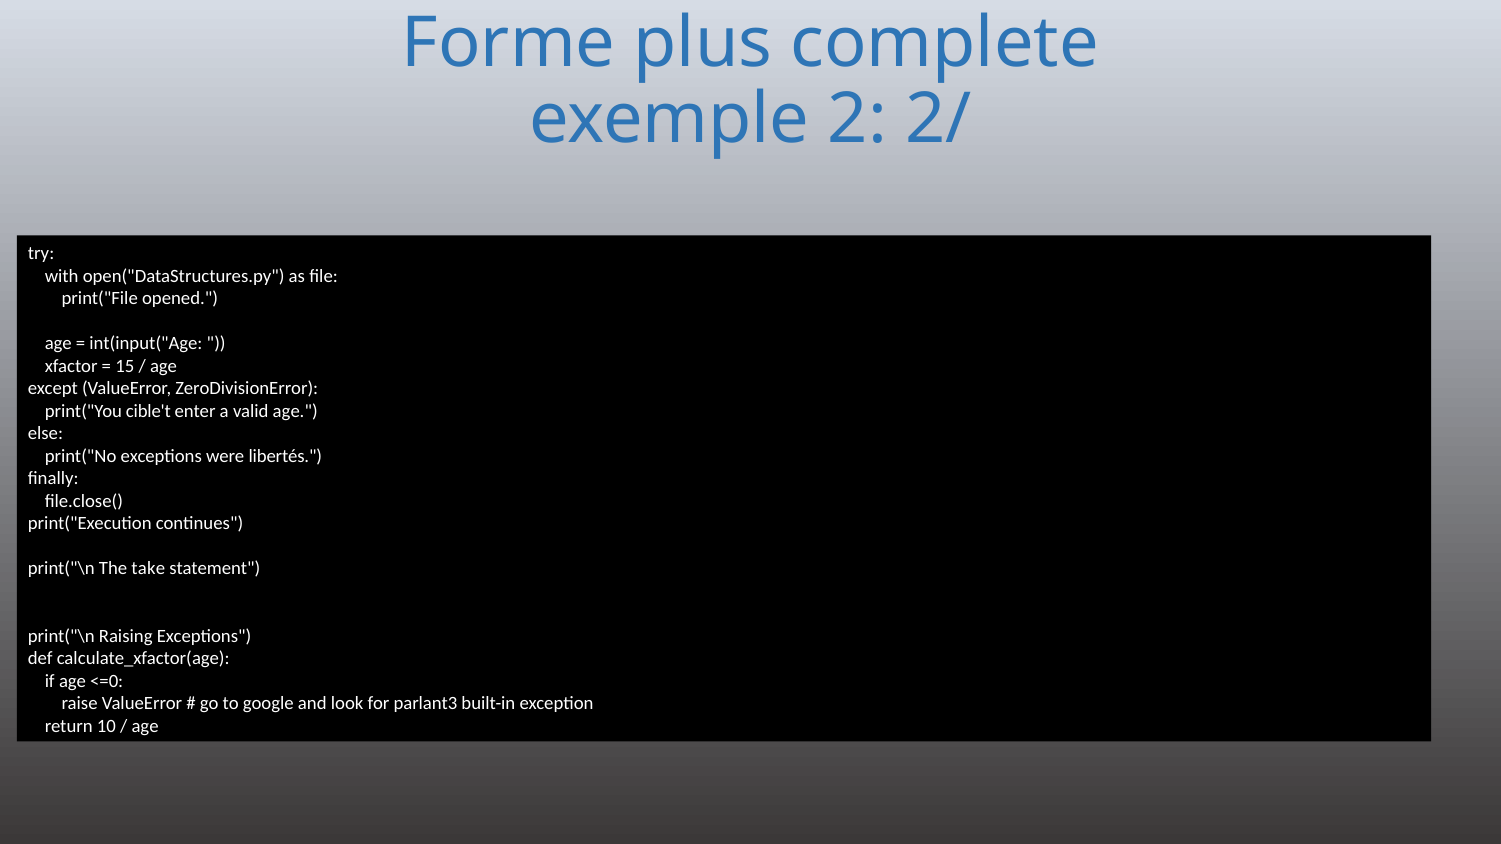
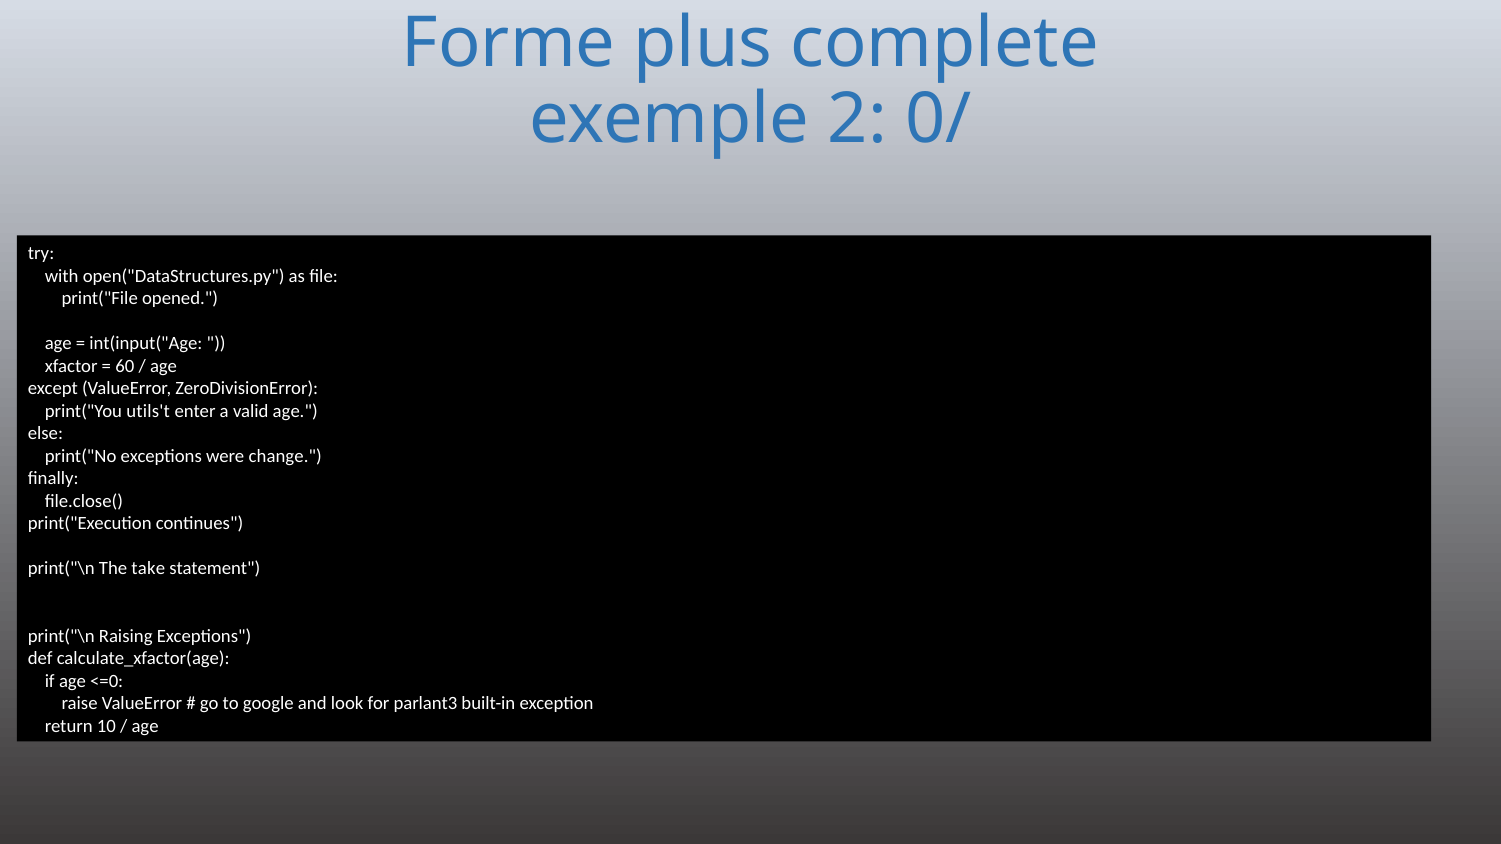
2/: 2/ -> 0/ (938, 119)
15: 15 -> 60 (125, 366)
cible't: cible't -> utils't (148, 411)
libertés: libertés -> change (285, 456)
